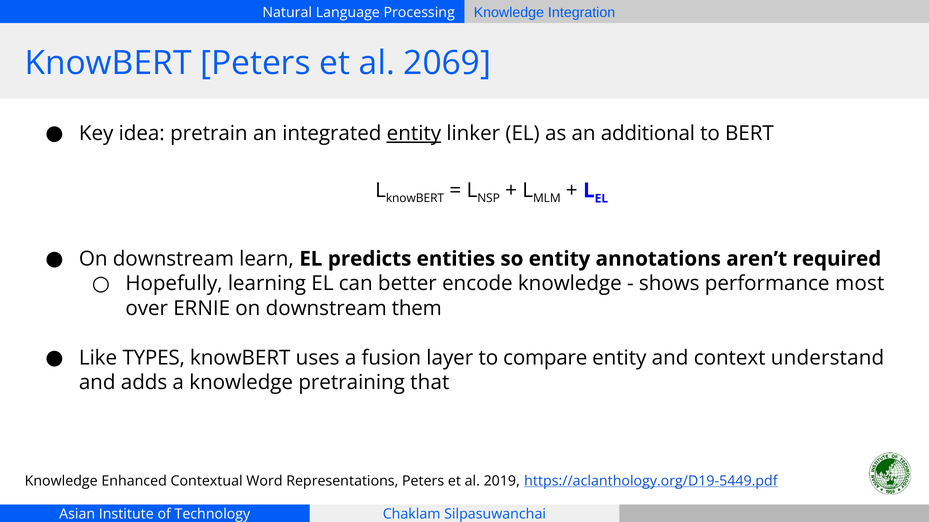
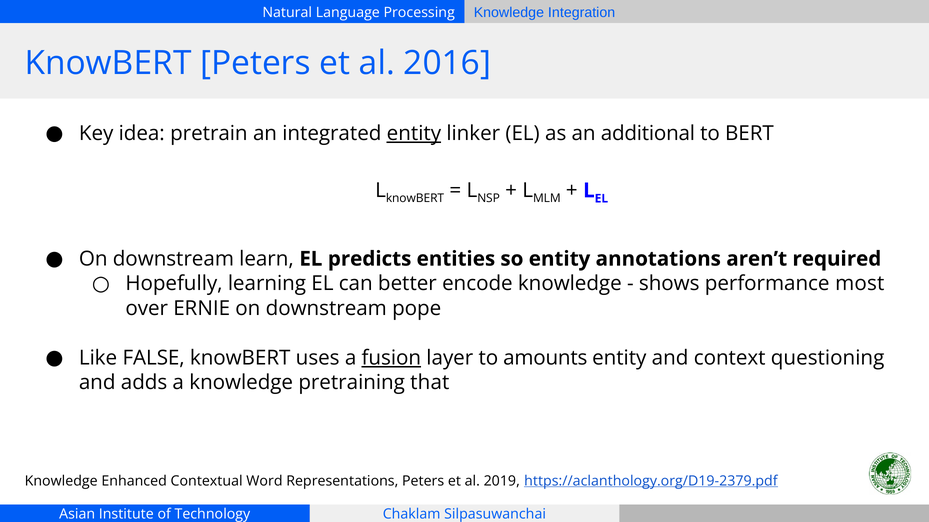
2069: 2069 -> 2016 (447, 63)
them: them -> pope (417, 309)
TYPES: TYPES -> FALSE (154, 358)
fusion underline: none -> present (391, 358)
compare: compare -> amounts (545, 358)
understand: understand -> questioning (828, 358)
https://aclanthology.org/D19-5449.pdf: https://aclanthology.org/D19-5449.pdf -> https://aclanthology.org/D19-2379.pdf (651, 481)
